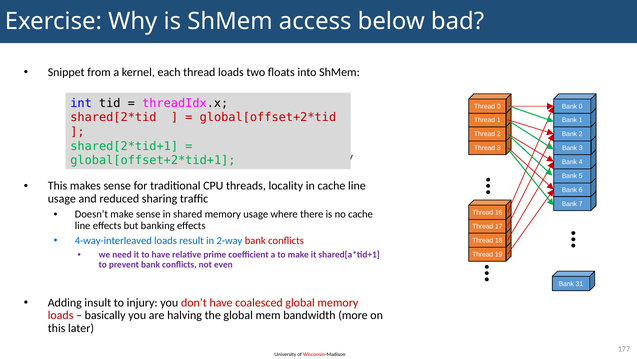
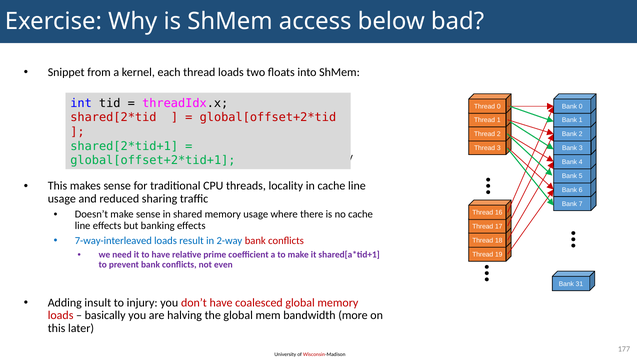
4-way-interleaved: 4-way-interleaved -> 7-way-interleaved (113, 240)
